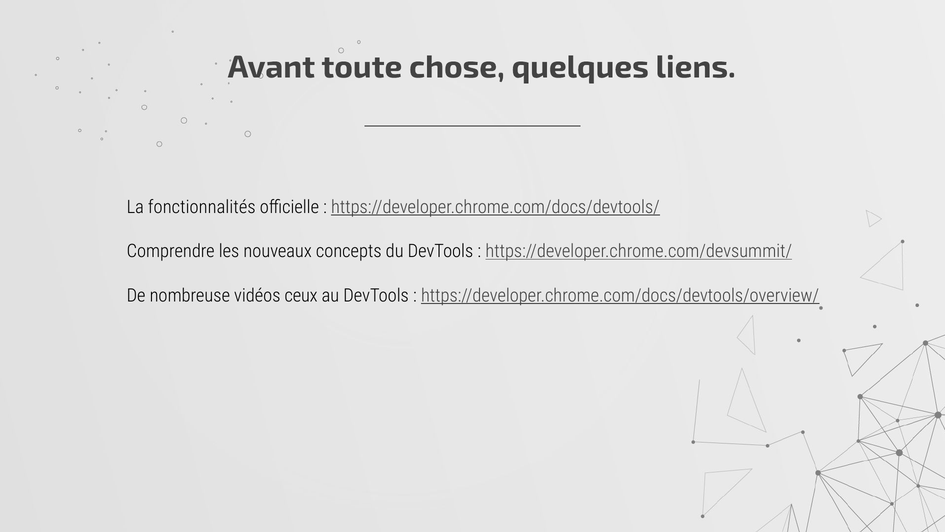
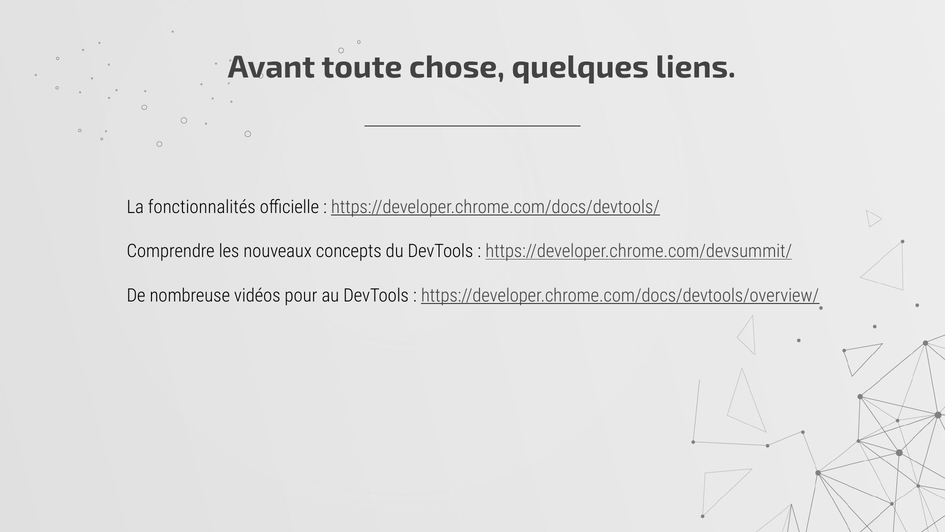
ceux: ceux -> pour (301, 295)
